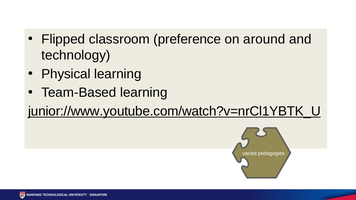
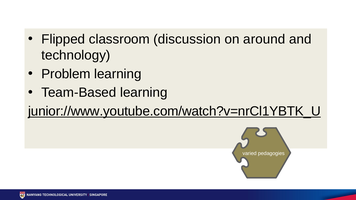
preference: preference -> discussion (187, 39)
Physical: Physical -> Problem (66, 74)
